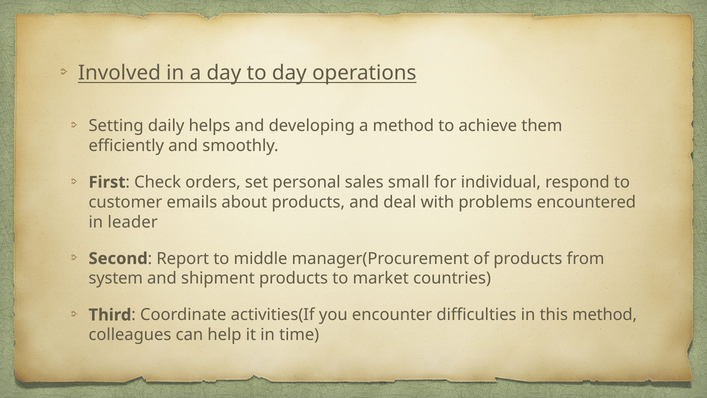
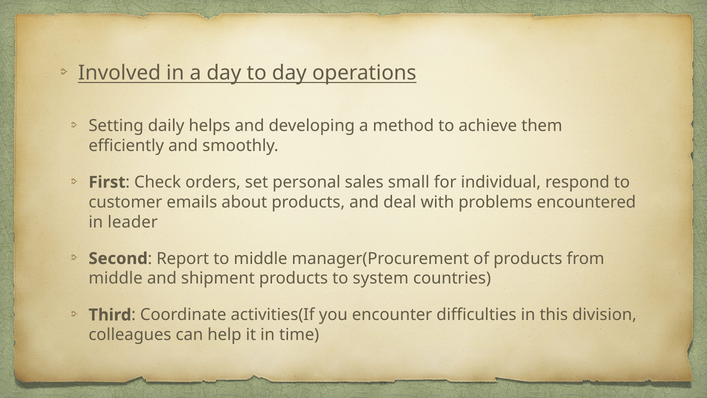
system: system -> middle (116, 278)
market: market -> system (381, 278)
this method: method -> division (604, 315)
